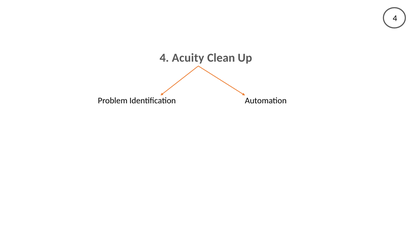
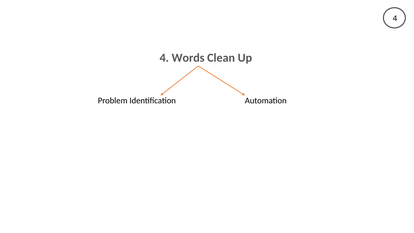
Acuity: Acuity -> Words (188, 58)
